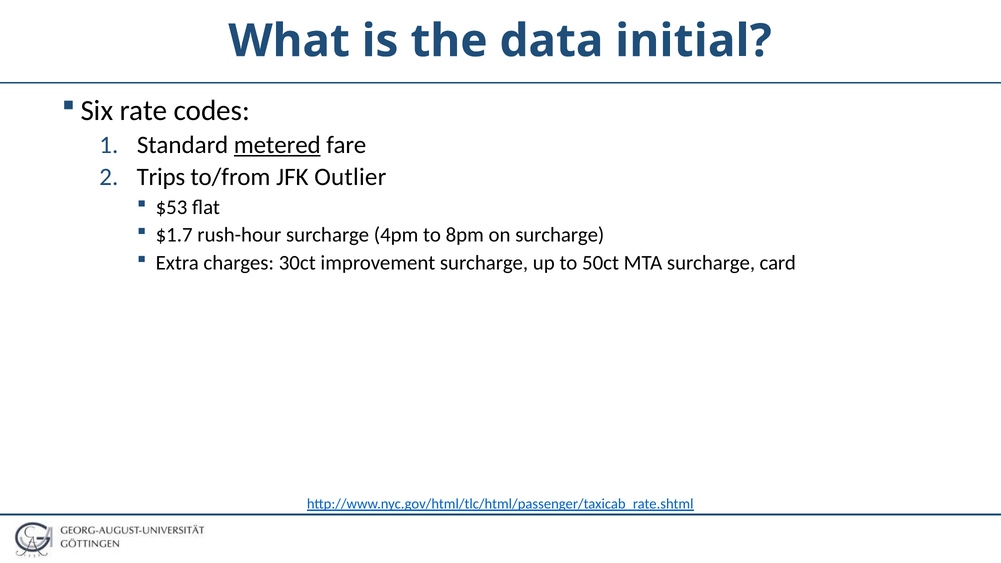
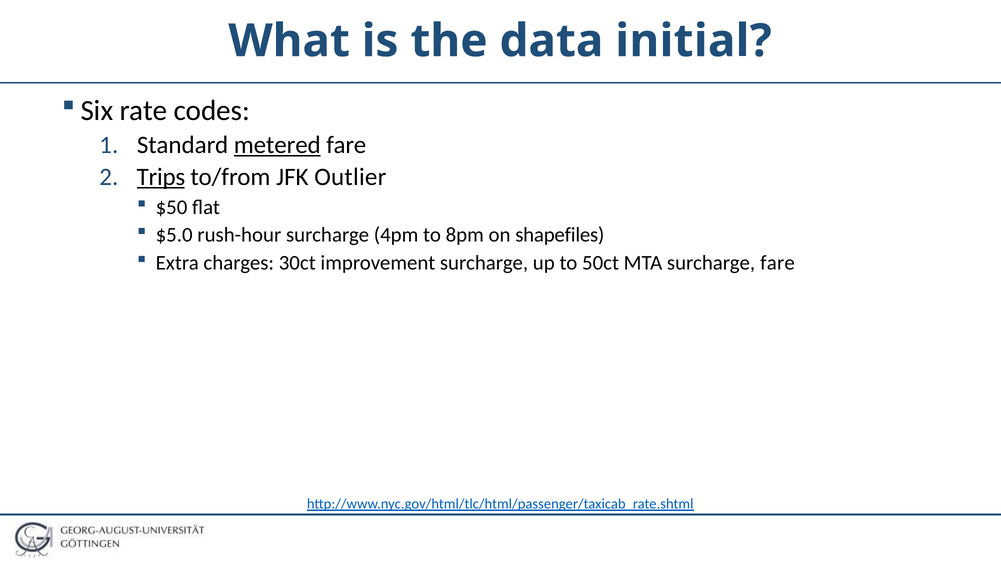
Trips underline: none -> present (161, 177)
$53: $53 -> $50 (171, 207)
$1.7: $1.7 -> $5.0 (174, 235)
on surcharge: surcharge -> shapefiles (560, 235)
surcharge card: card -> fare (778, 263)
